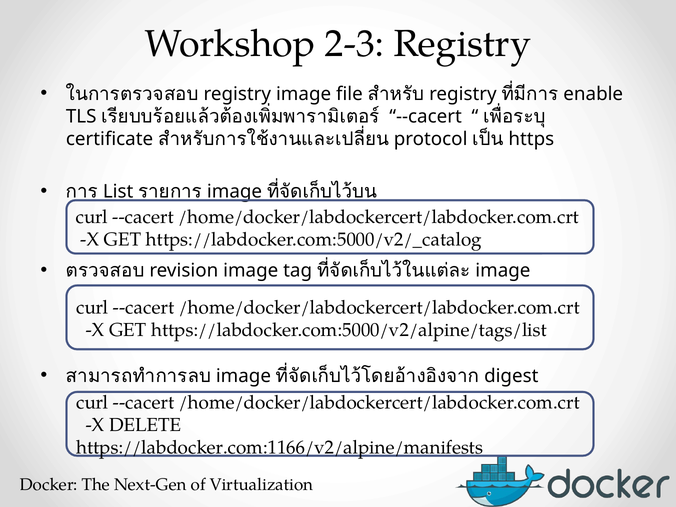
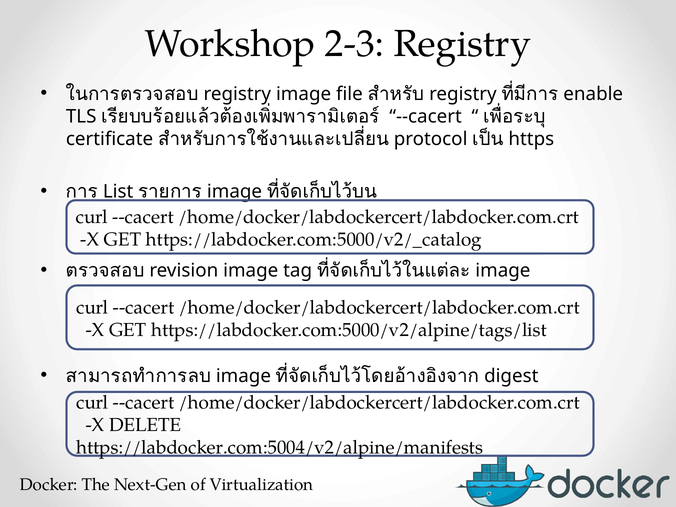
https://labdocker.com:1166/v2/alpine/manifests: https://labdocker.com:1166/v2/alpine/manifests -> https://labdocker.com:5004/v2/alpine/manifests (280, 448)
